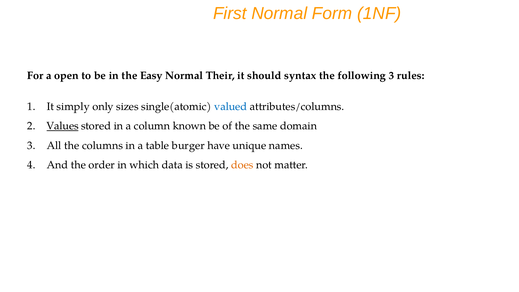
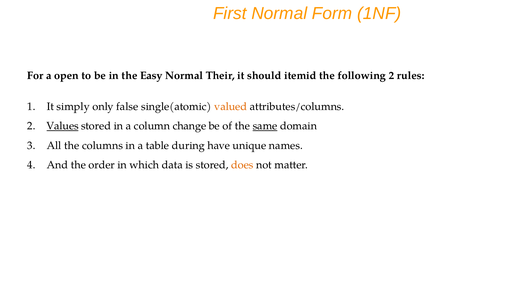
syntax: syntax -> itemid (300, 75)
following 3: 3 -> 2 (391, 75)
sizes: sizes -> false (127, 107)
valued colour: blue -> orange (231, 107)
known: known -> change (189, 126)
same underline: none -> present (265, 126)
burger: burger -> during (188, 145)
